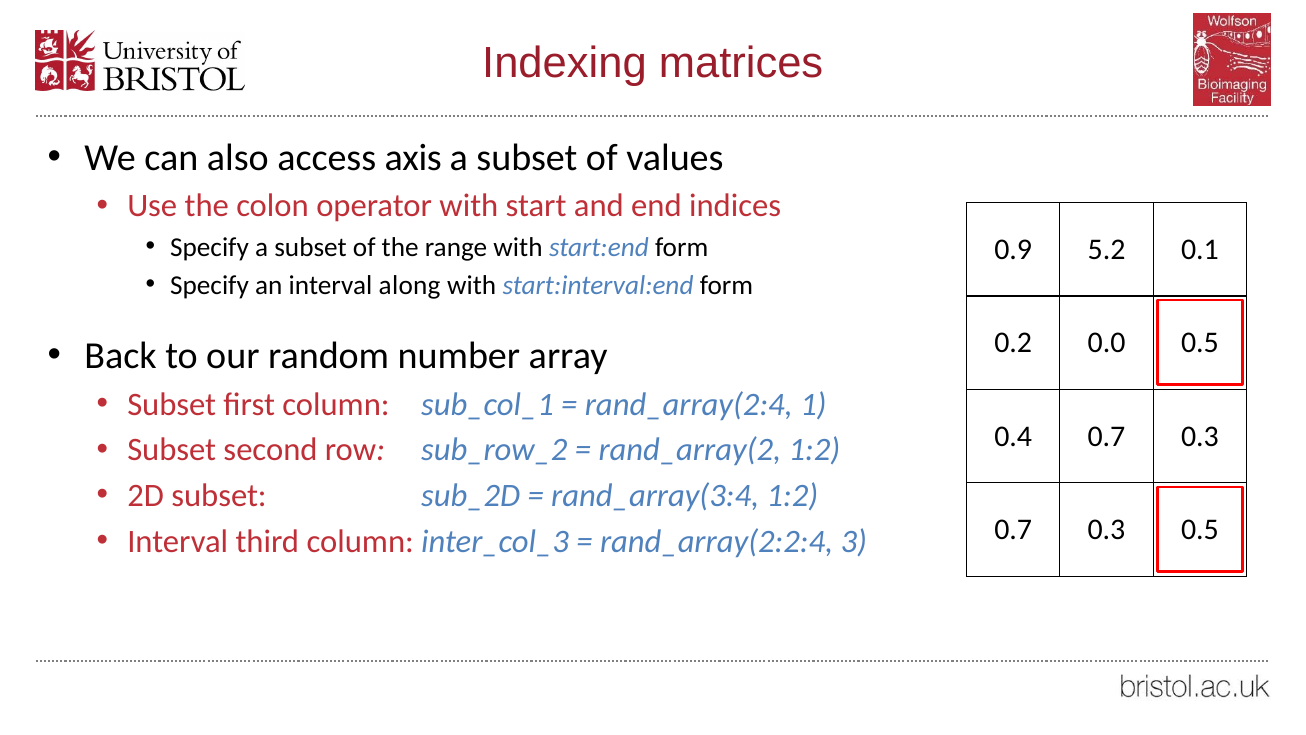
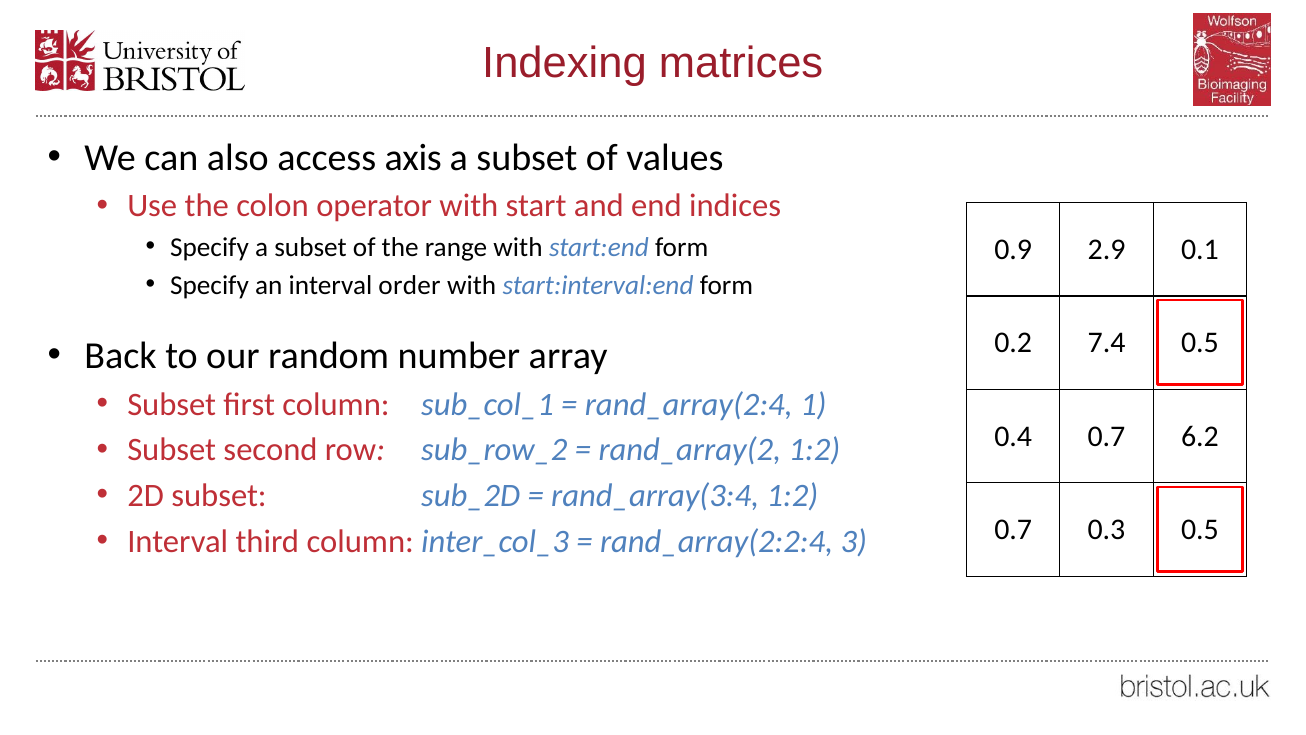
5.2: 5.2 -> 2.9 (1107, 249)
along: along -> order (410, 285)
0.0: 0.0 -> 7.4 (1107, 343)
0.4 0.7 0.3: 0.3 -> 6.2 (1200, 436)
